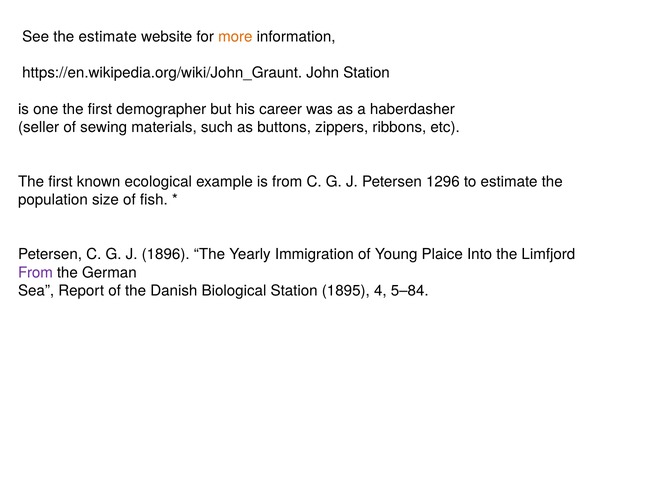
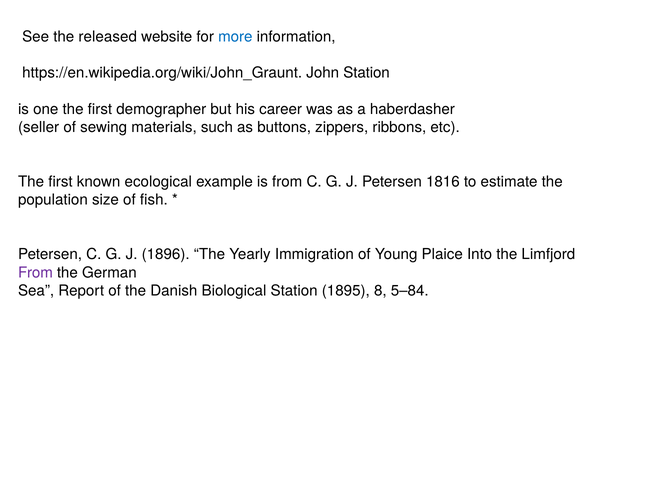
the estimate: estimate -> released (108, 37)
more colour: orange -> blue (235, 37)
1296: 1296 -> 1816 (443, 182)
4: 4 -> 8 (380, 291)
